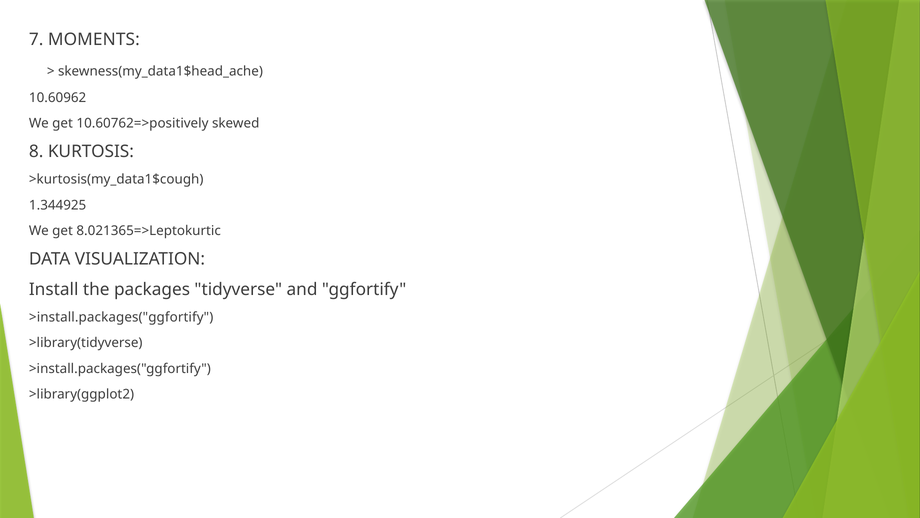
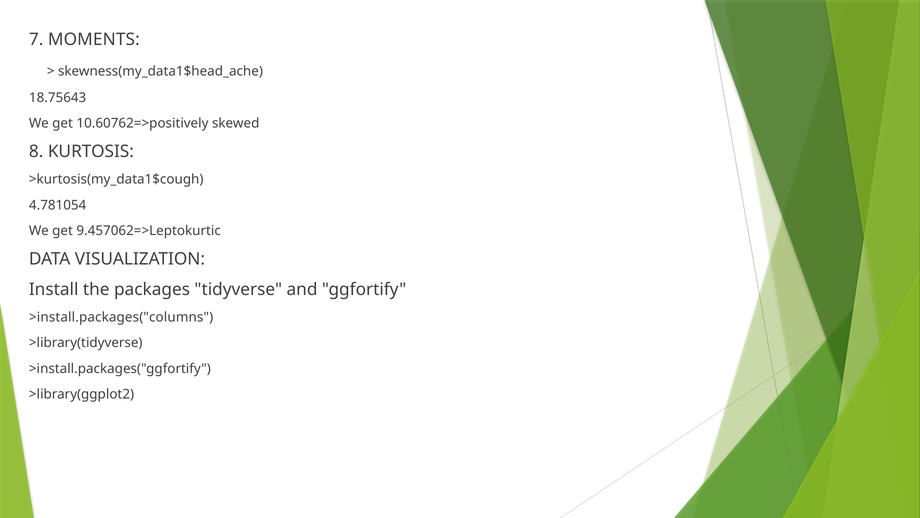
10.60962: 10.60962 -> 18.75643 (58, 97)
1.344925: 1.344925 -> 4.781054 (58, 205)
8.021365=>Leptokurtic: 8.021365=>Leptokurtic -> 9.457062=>Leptokurtic (149, 231)
>install.packages("ggfortify: >install.packages("ggfortify -> >install.packages("columns (121, 317)
